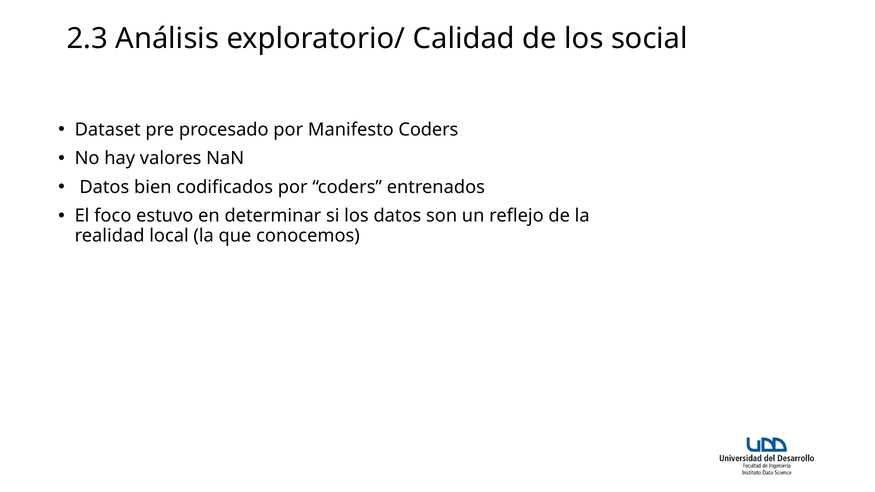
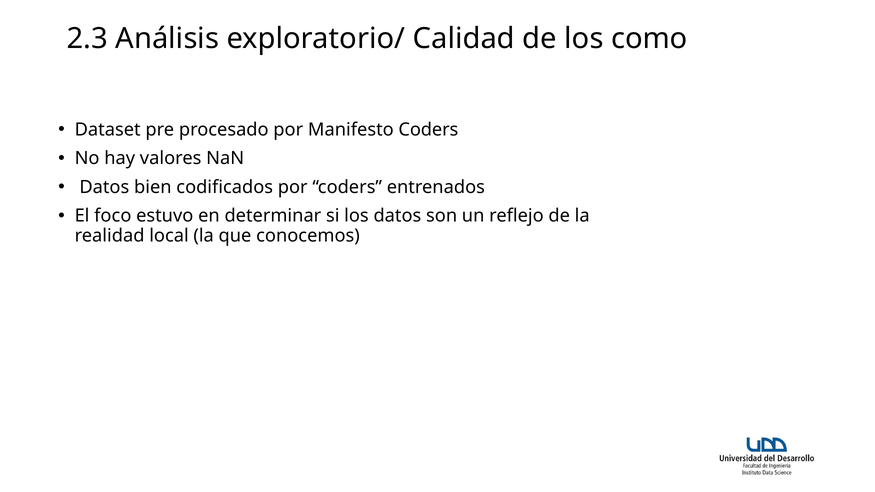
social: social -> como (649, 38)
